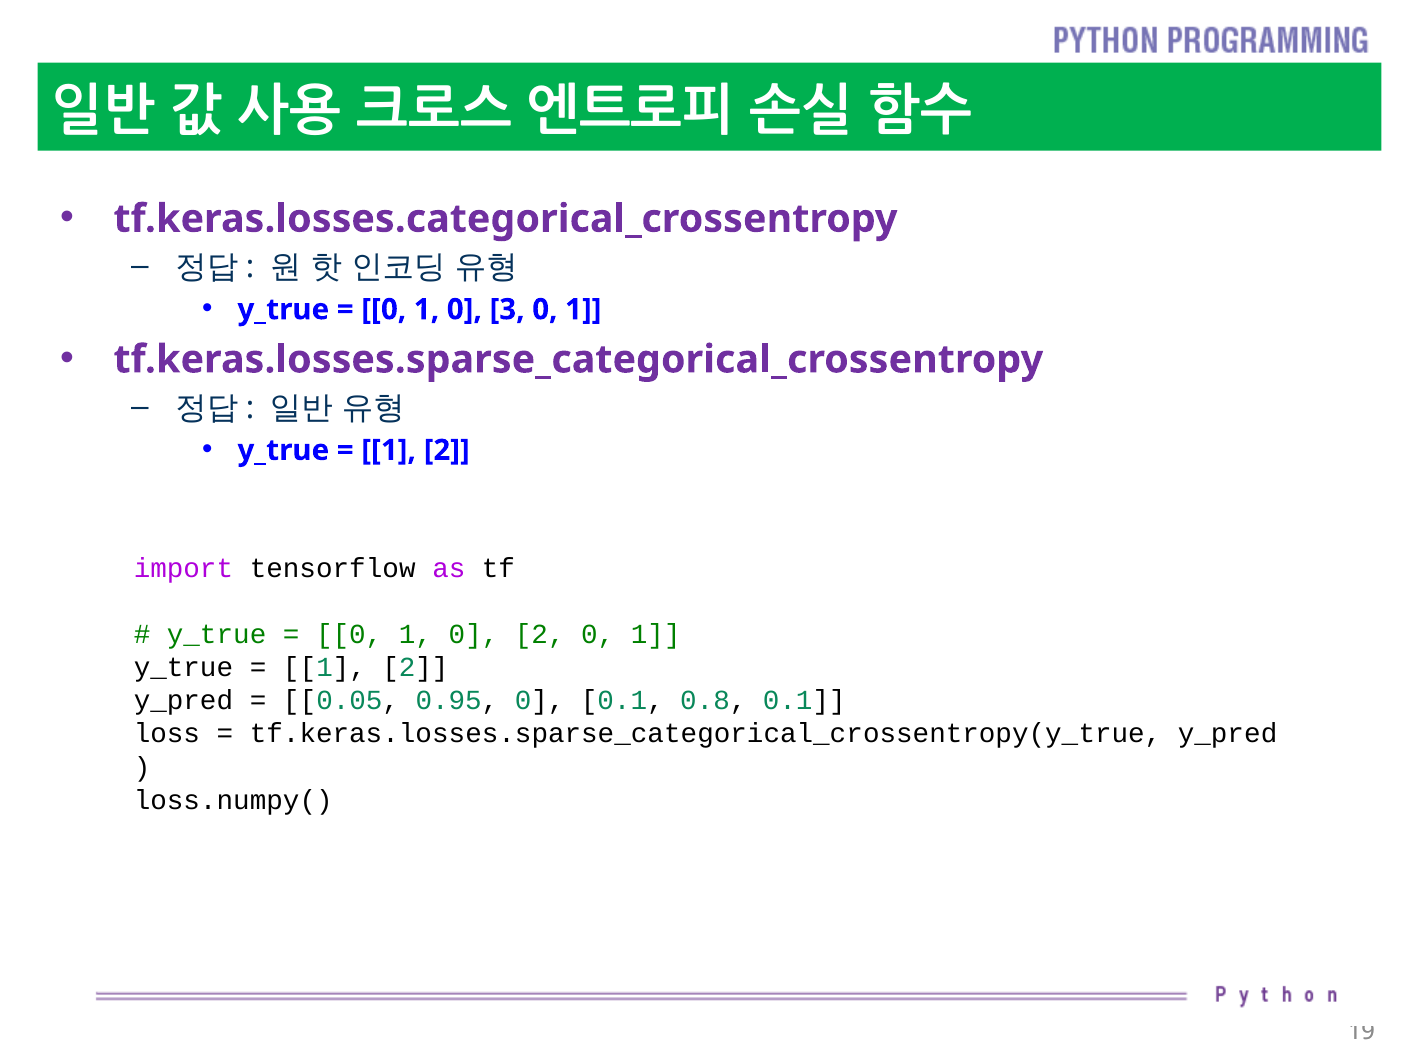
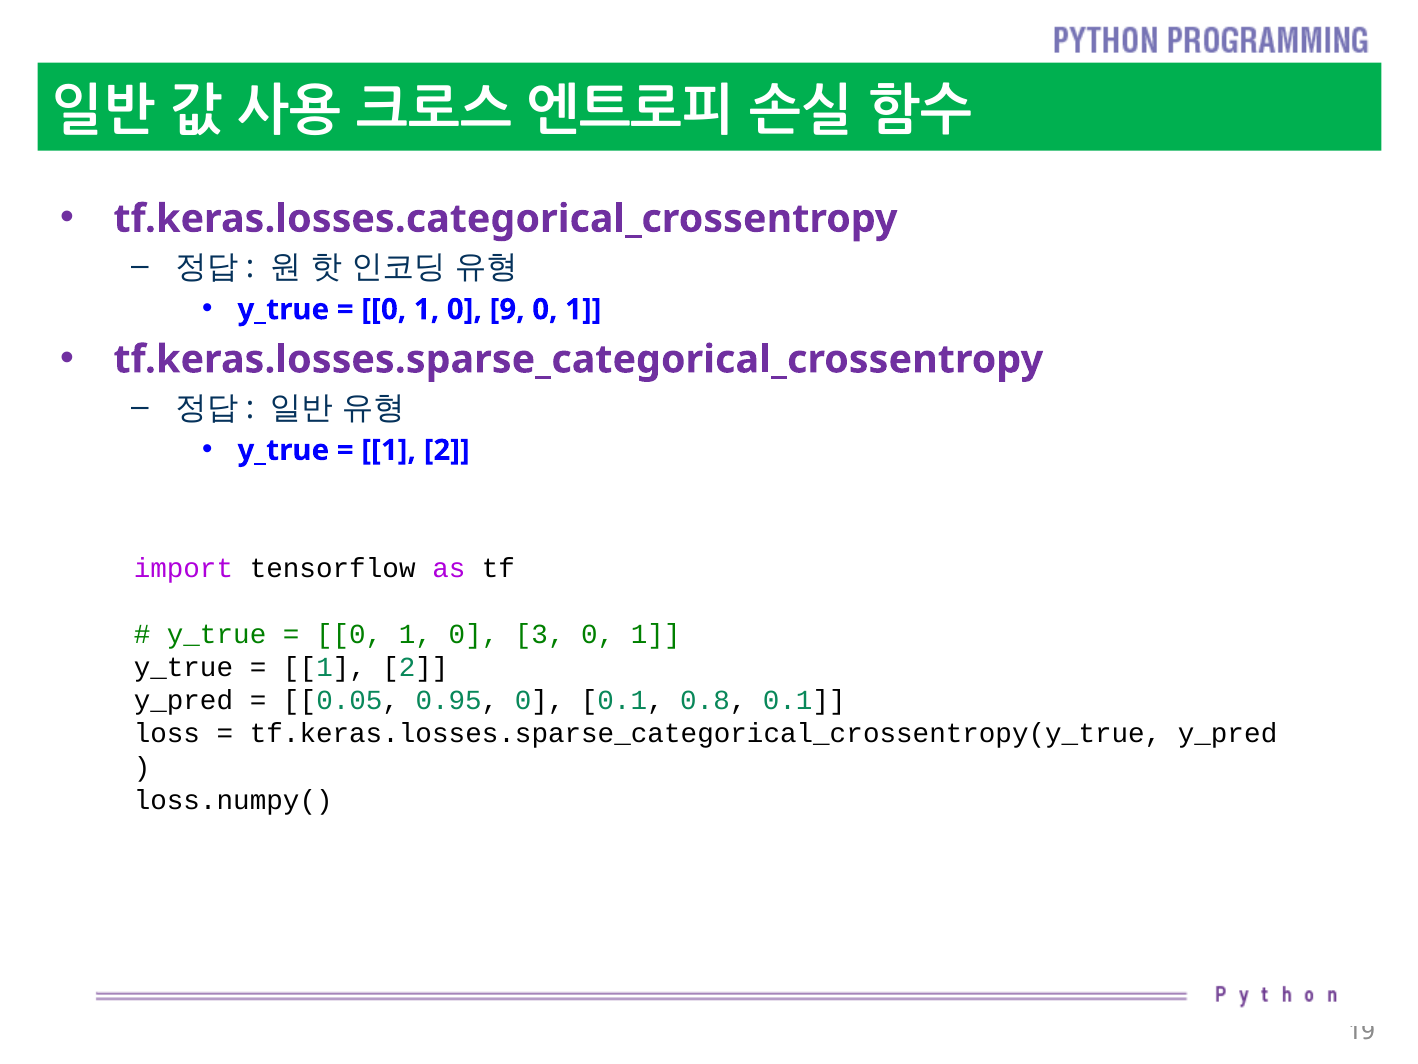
3: 3 -> 9 (507, 309)
0 2: 2 -> 3 (540, 634)
